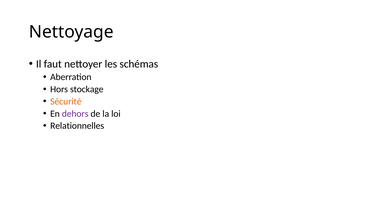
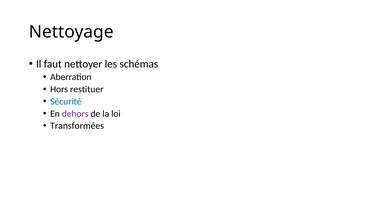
stockage: stockage -> restituer (87, 89)
Sécurité colour: orange -> blue (66, 102)
Relationnelles: Relationnelles -> Transformées (77, 126)
